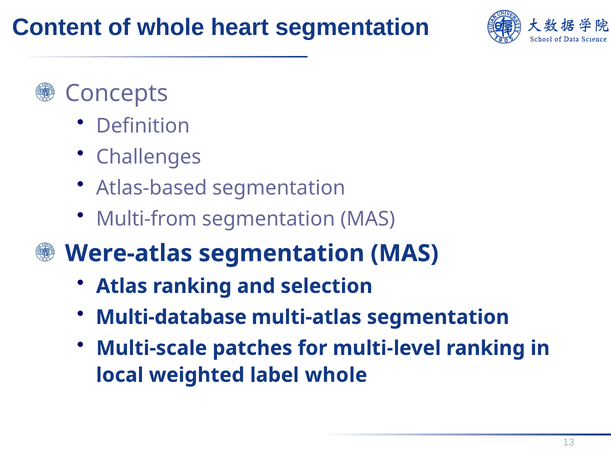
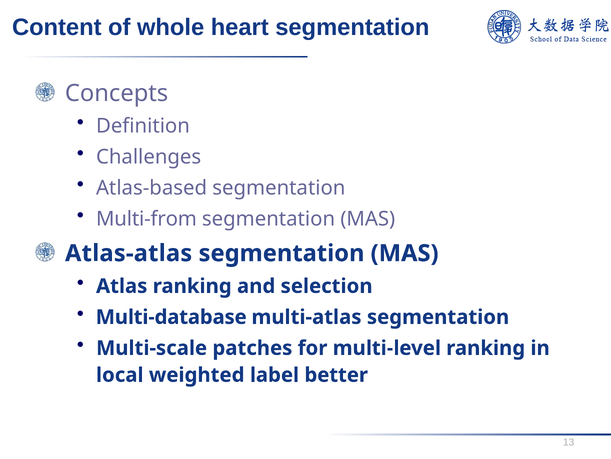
Were-atlas: Were-atlas -> Atlas-atlas (129, 253)
label whole: whole -> better (336, 374)
